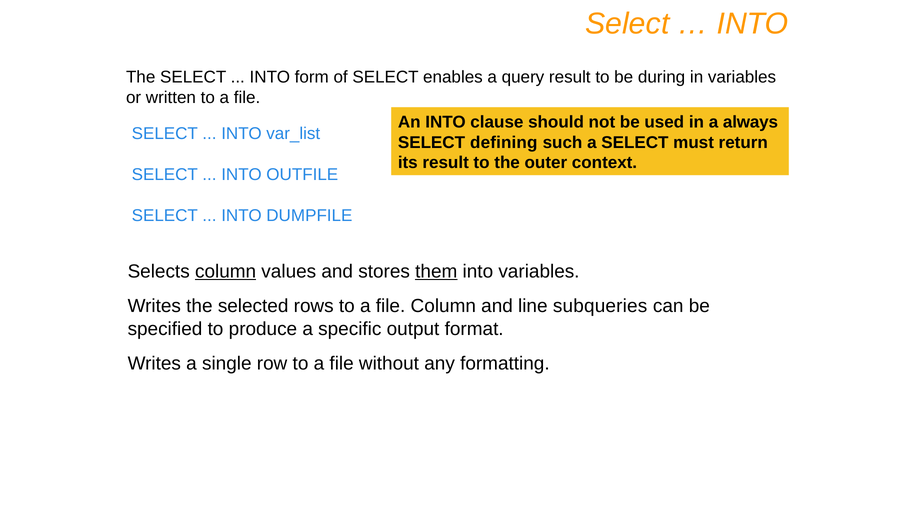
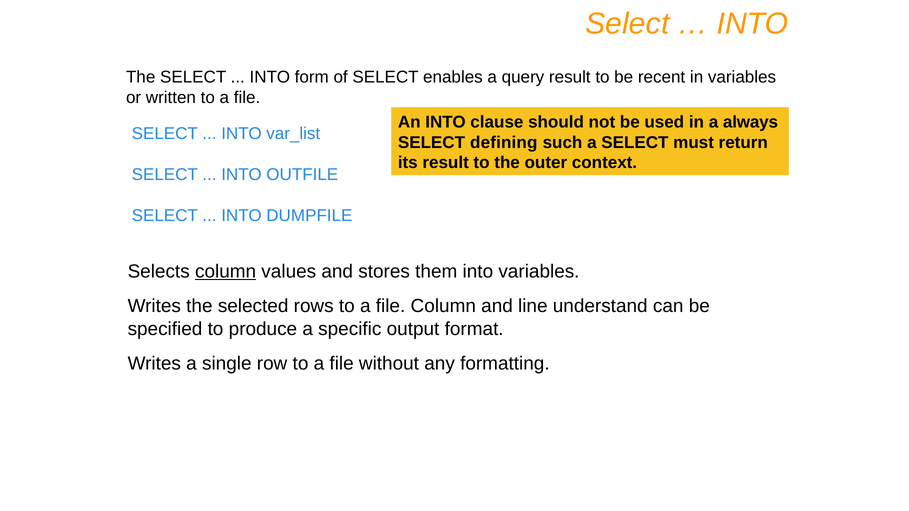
during: during -> recent (662, 77)
them underline: present -> none (436, 272)
subqueries: subqueries -> understand (600, 306)
